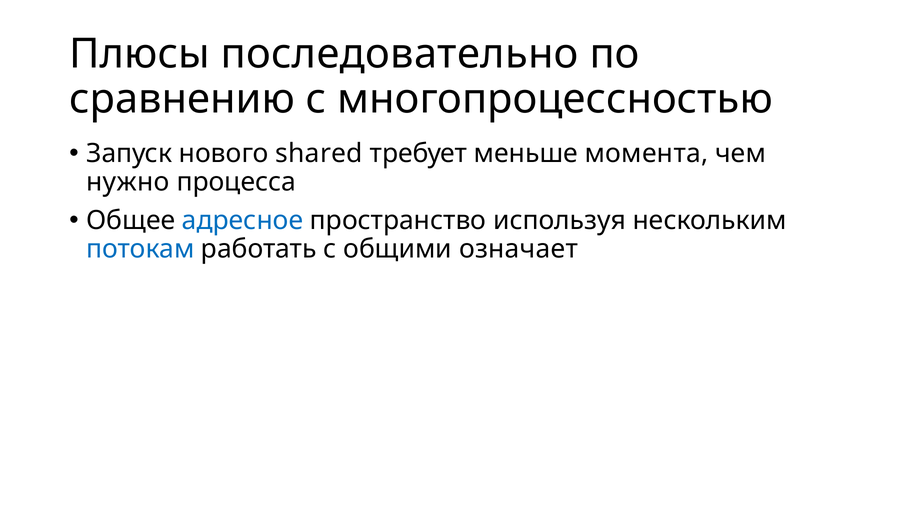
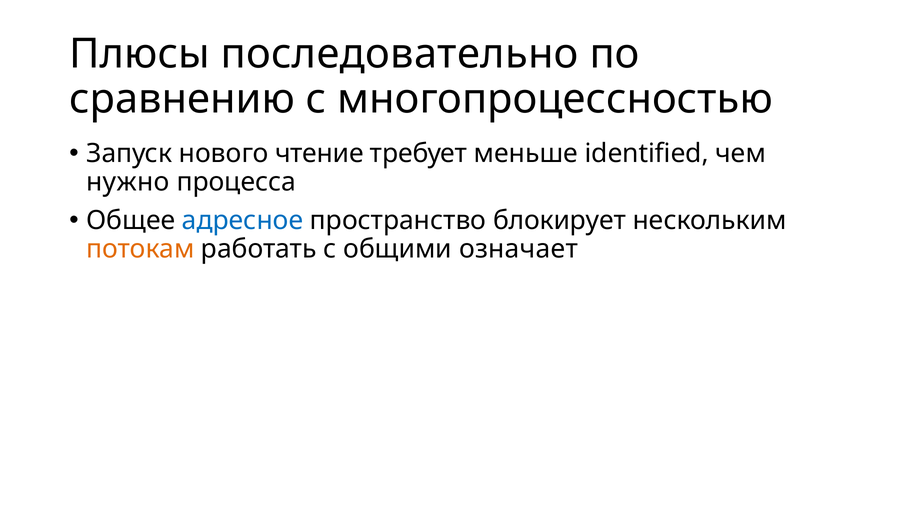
shared: shared -> чтение (319, 154)
момента: момента -> identified (647, 154)
используя: используя -> блокирует (560, 220)
потокам colour: blue -> orange (140, 249)
